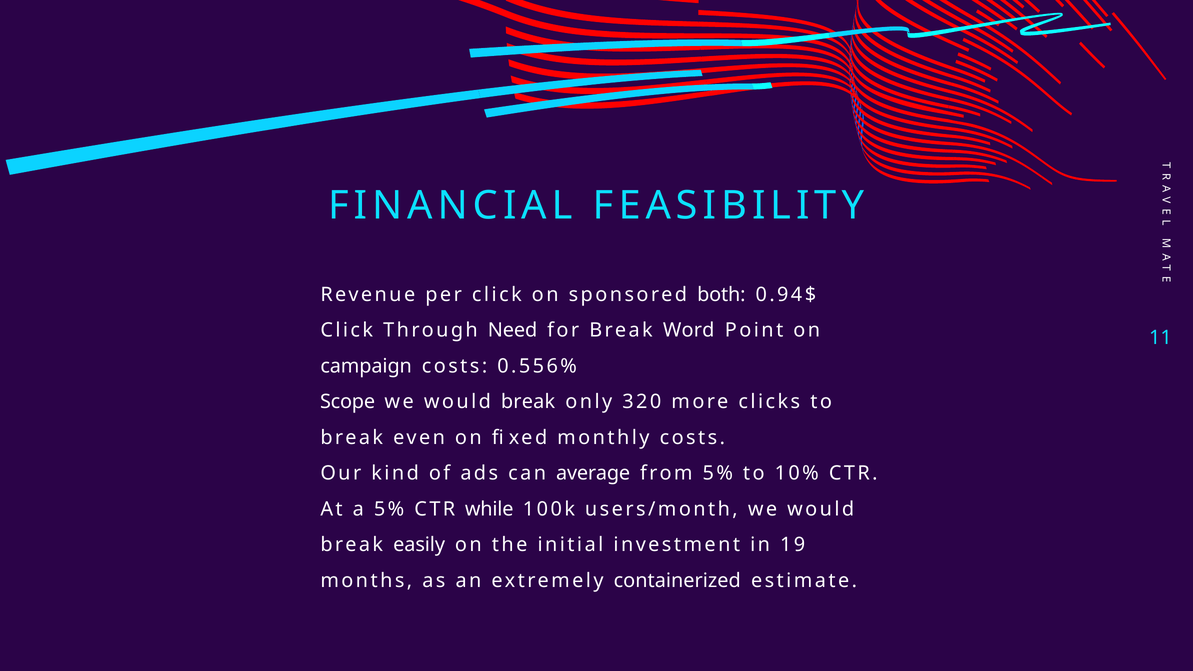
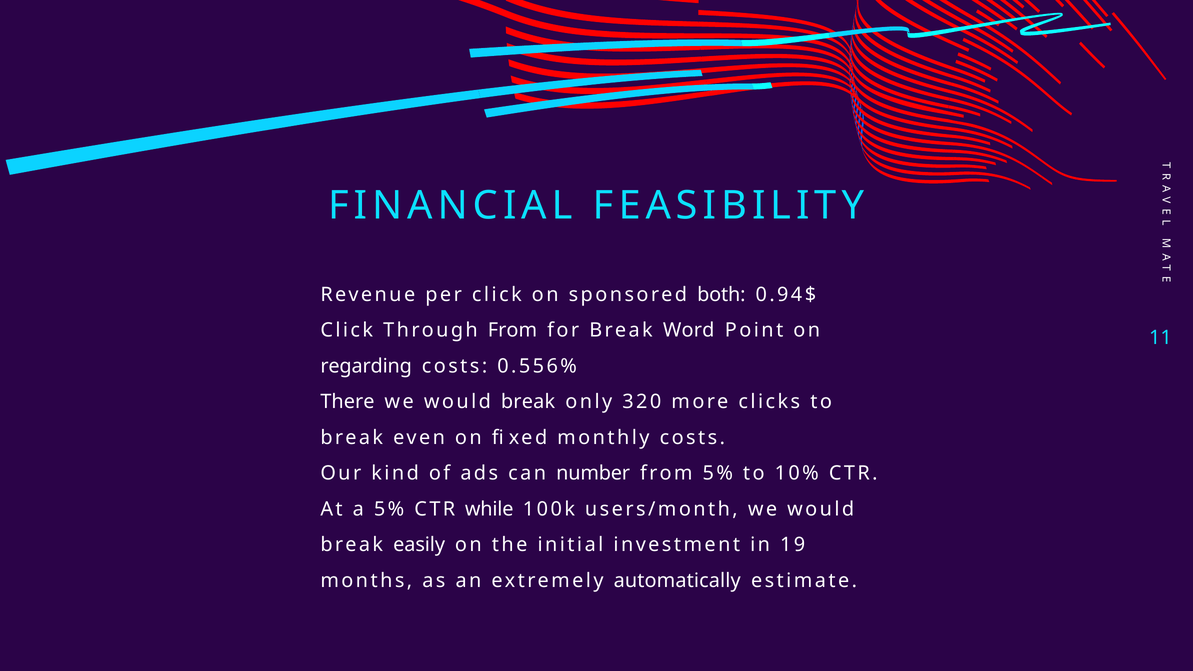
Through Need: Need -> From (512, 330)
campaign: campaign -> regarding (366, 366)
Scope: Scope -> There (347, 402)
average: average -> number (593, 473)
containerized: containerized -> automatically (677, 581)
